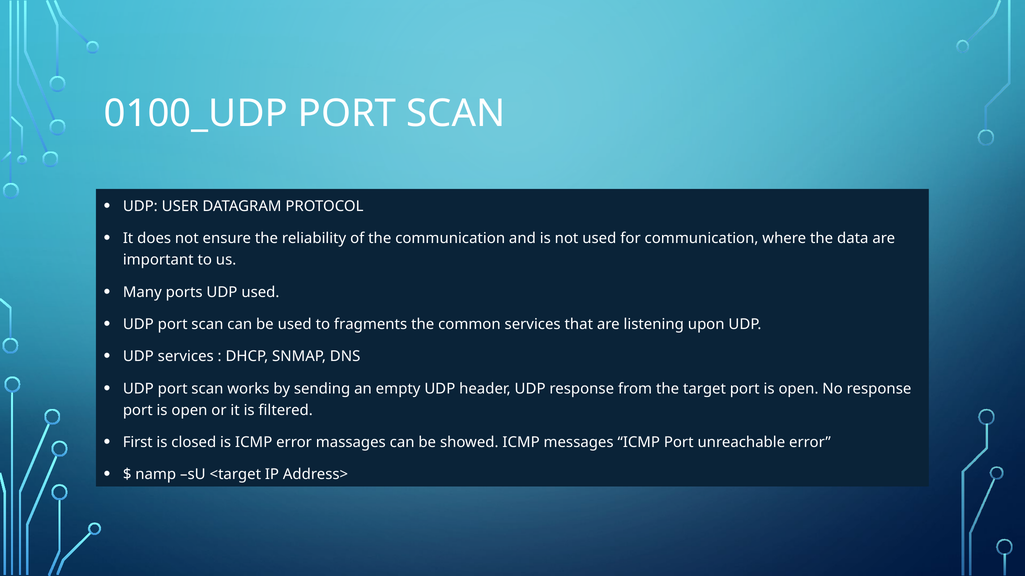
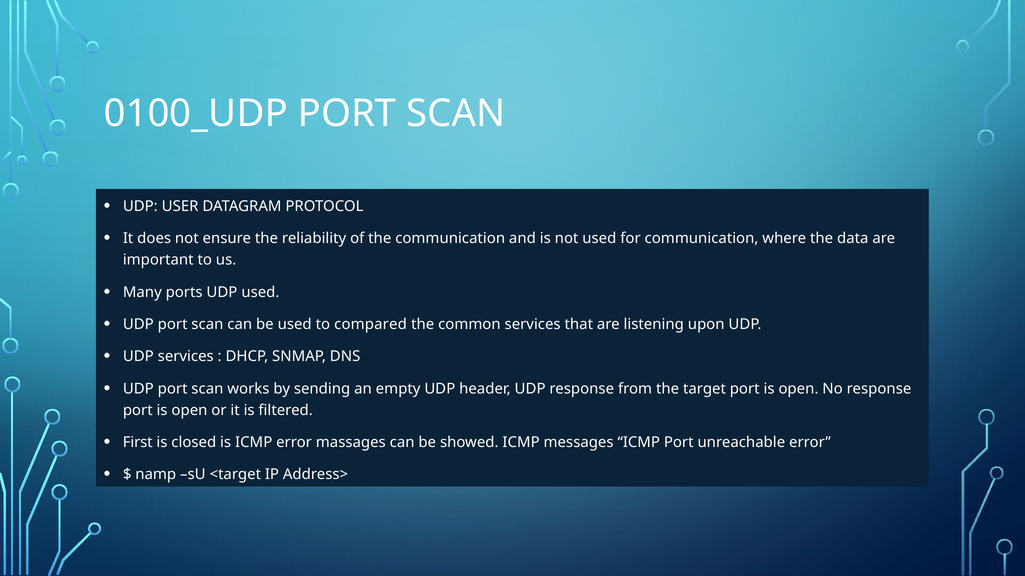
fragments: fragments -> compared (371, 325)
